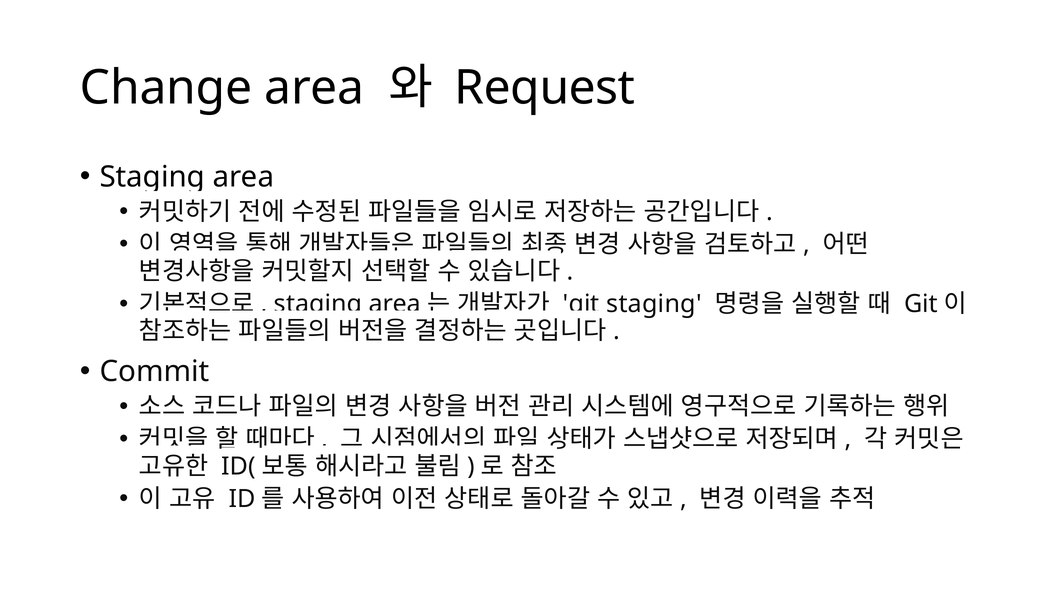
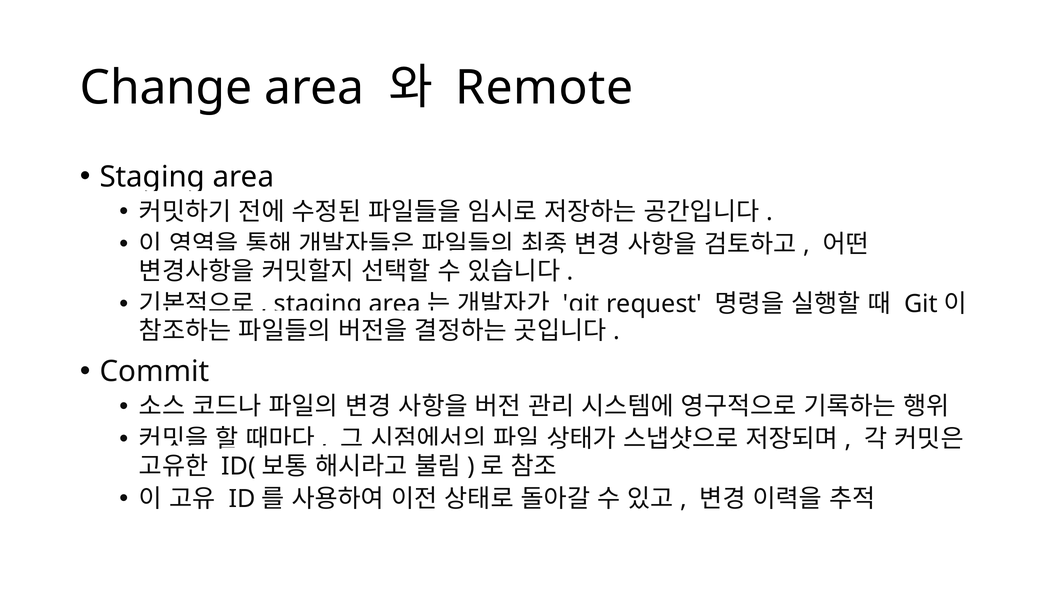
Request: Request -> Remote (544, 88)
staging: staging -> request (654, 304)
